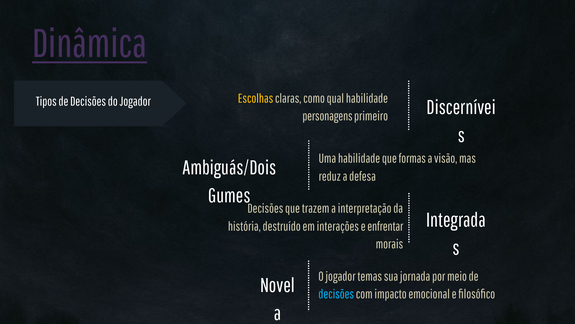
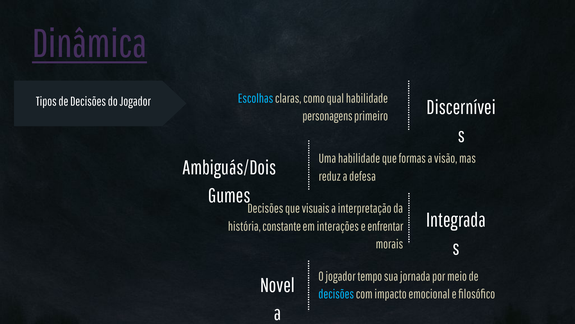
Escolhas colour: yellow -> light blue (256, 98)
trazem: trazem -> visuais (316, 208)
destruído: destruído -> constante (282, 226)
temas: temas -> tempo (370, 276)
